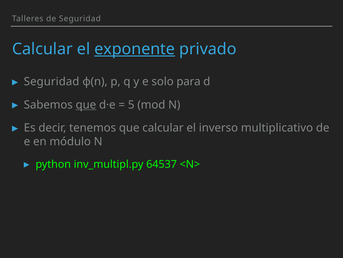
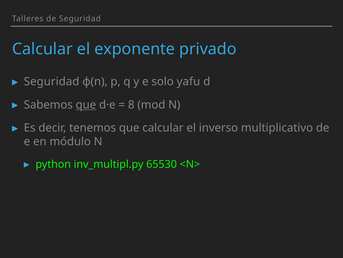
exponente underline: present -> none (135, 49)
para: para -> yafu (188, 81)
5: 5 -> 8 (131, 105)
64537: 64537 -> 65530 (162, 164)
